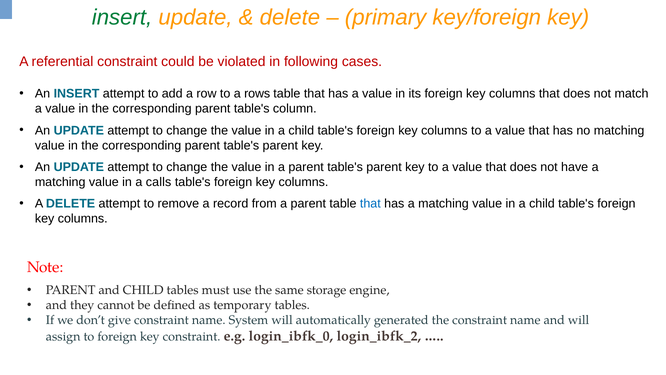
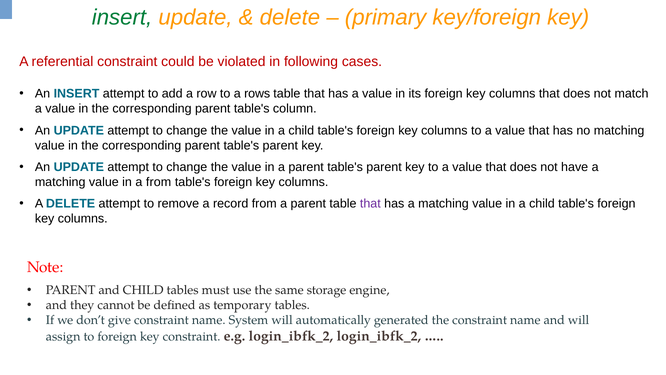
a calls: calls -> from (159, 182)
that colour: blue -> purple (370, 204)
e.g login_ibfk_0: login_ibfk_0 -> login_ibfk_2 (291, 336)
